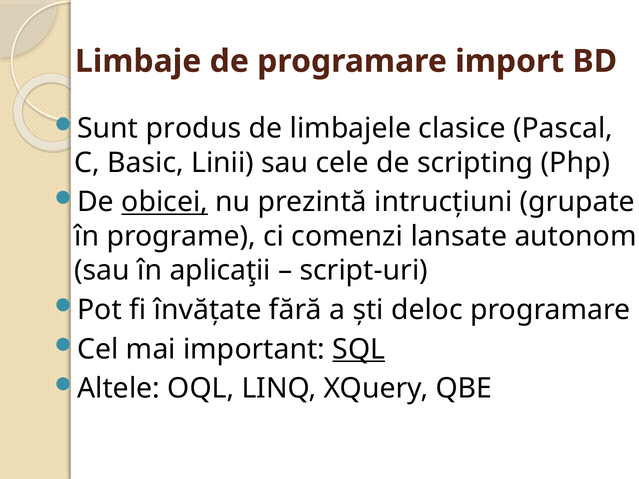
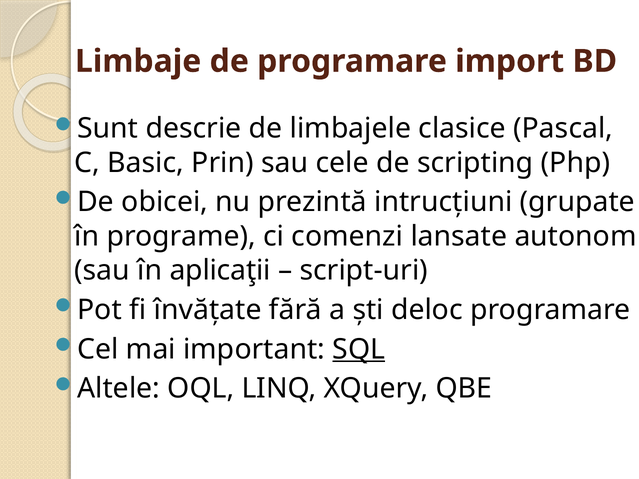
produs: produs -> descrie (194, 129)
Linii: Linii -> Prin (223, 163)
obicei underline: present -> none (165, 202)
